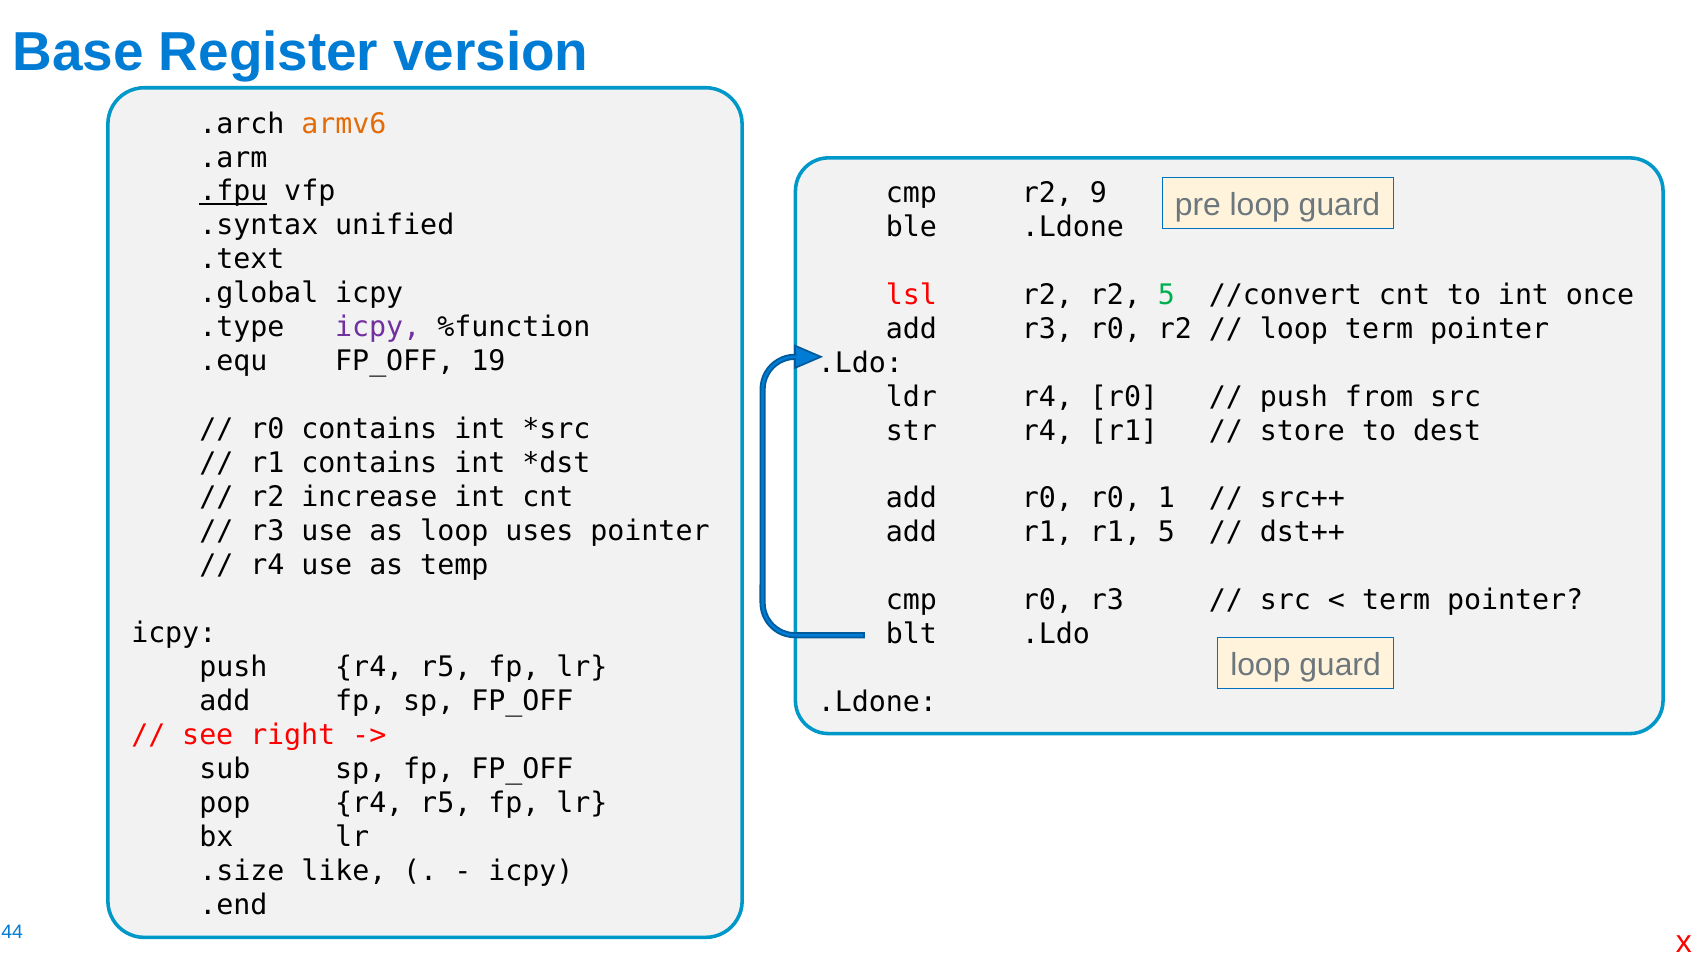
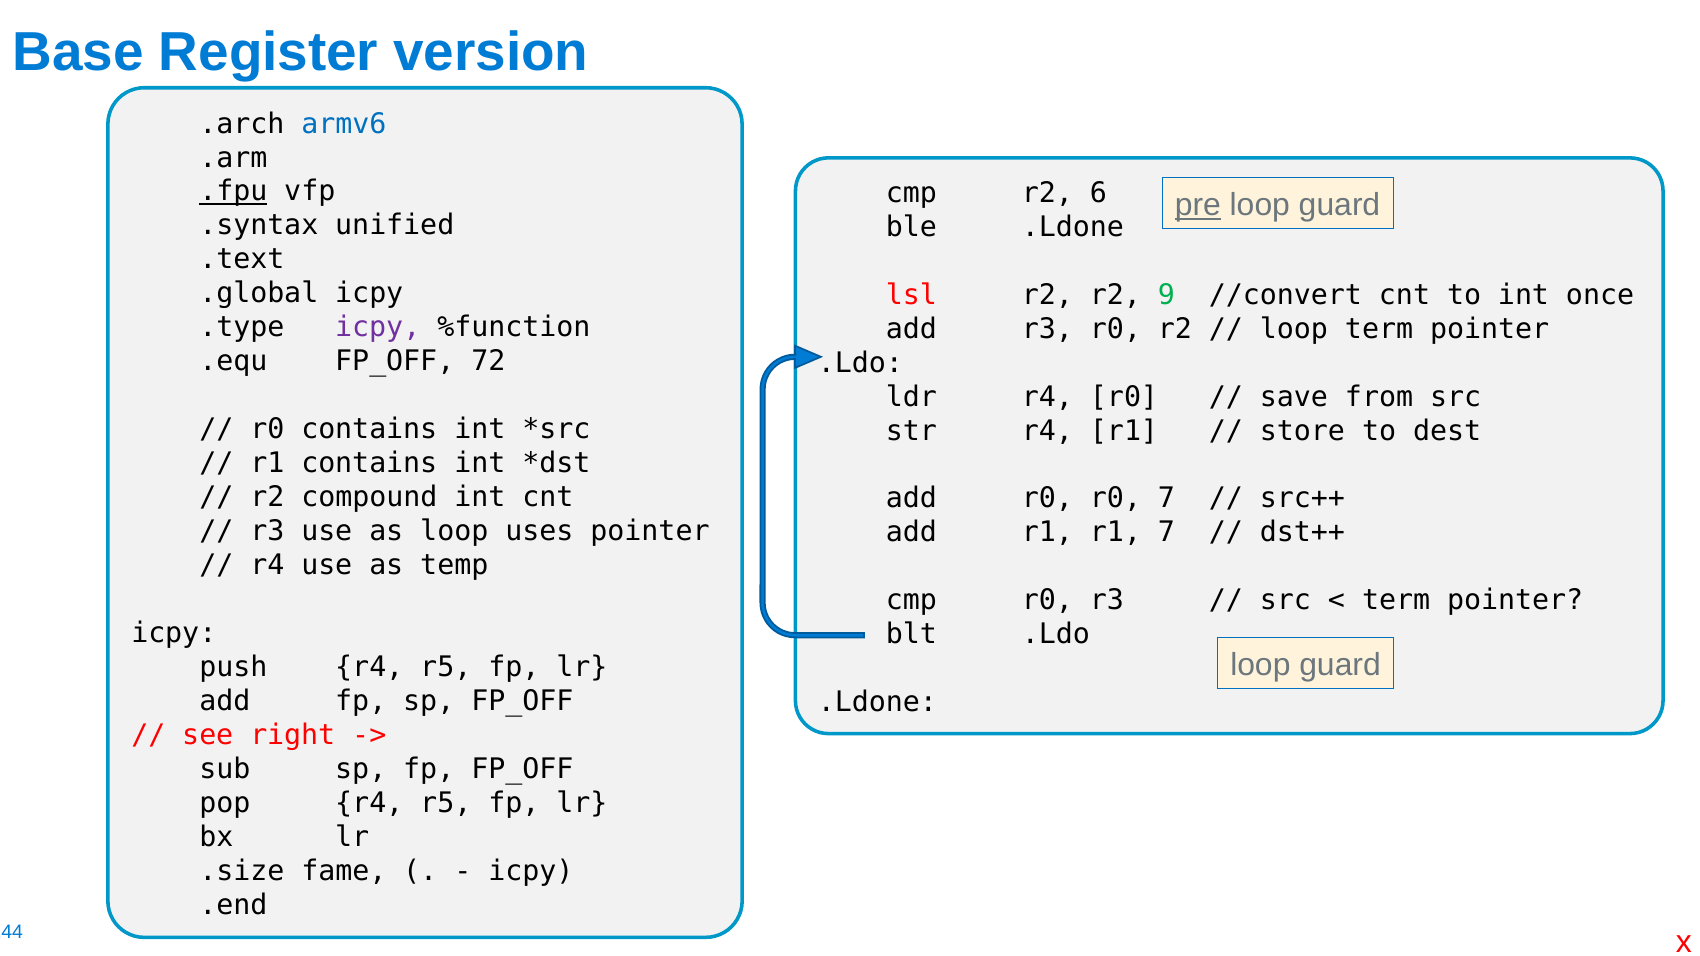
armv6 colour: orange -> blue (344, 124)
9: 9 -> 6 (1098, 193)
pre underline: none -> present (1198, 205)
r2 5: 5 -> 9 (1166, 295)
19: 19 -> 72 (488, 362)
push: push -> save (1294, 397)
increase: increase -> compound (369, 498)
r0 1: 1 -> 7 (1167, 499)
r1 5: 5 -> 7 (1167, 533)
like: like -> fame (344, 871)
